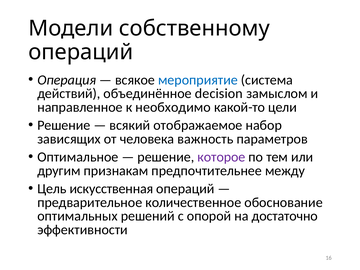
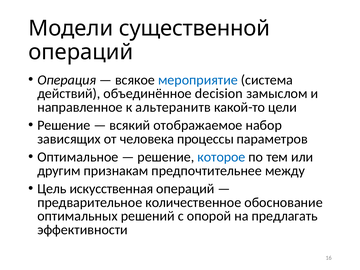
собственному: собственному -> существенной (194, 28)
необходимо: необходимо -> альтеранитв (173, 107)
важность: важность -> процессы (205, 139)
которое colour: purple -> blue (221, 157)
достаточно: достаточно -> предлагать (285, 216)
